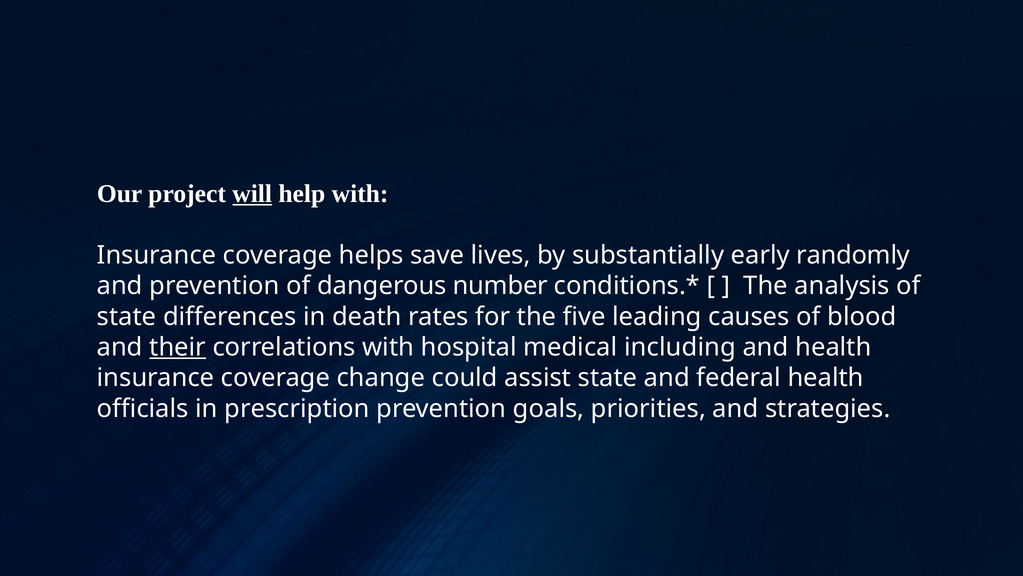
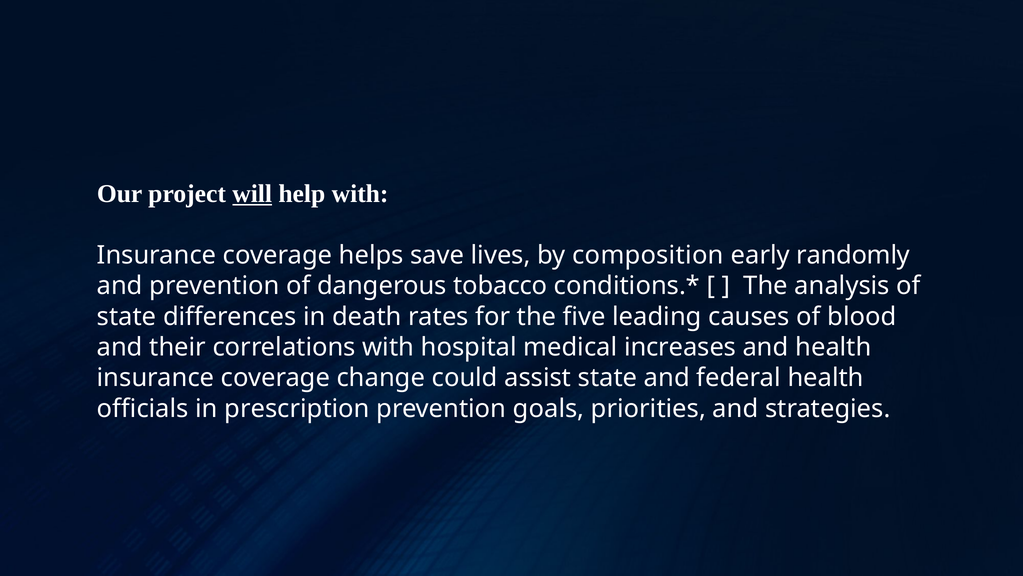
substantially: substantially -> composition (648, 255)
number: number -> tobacco (500, 286)
their underline: present -> none (178, 347)
including: including -> increases (680, 347)
